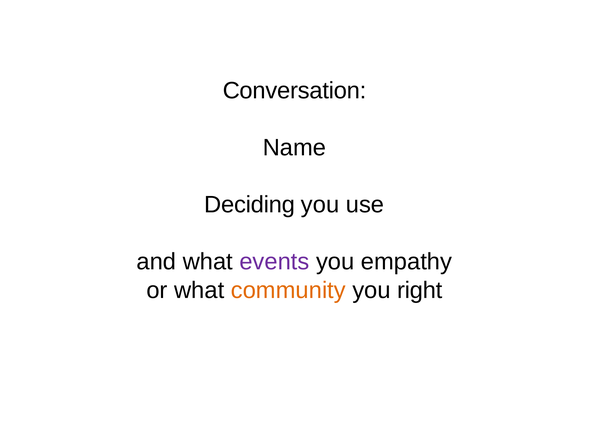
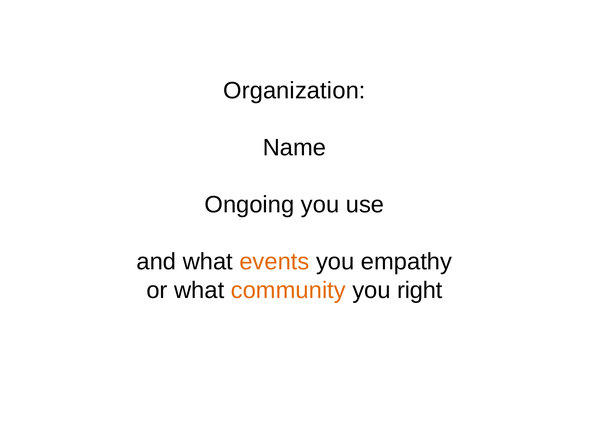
Conversation: Conversation -> Organization (294, 90)
Deciding: Deciding -> Ongoing (249, 204)
events colour: purple -> orange (274, 261)
